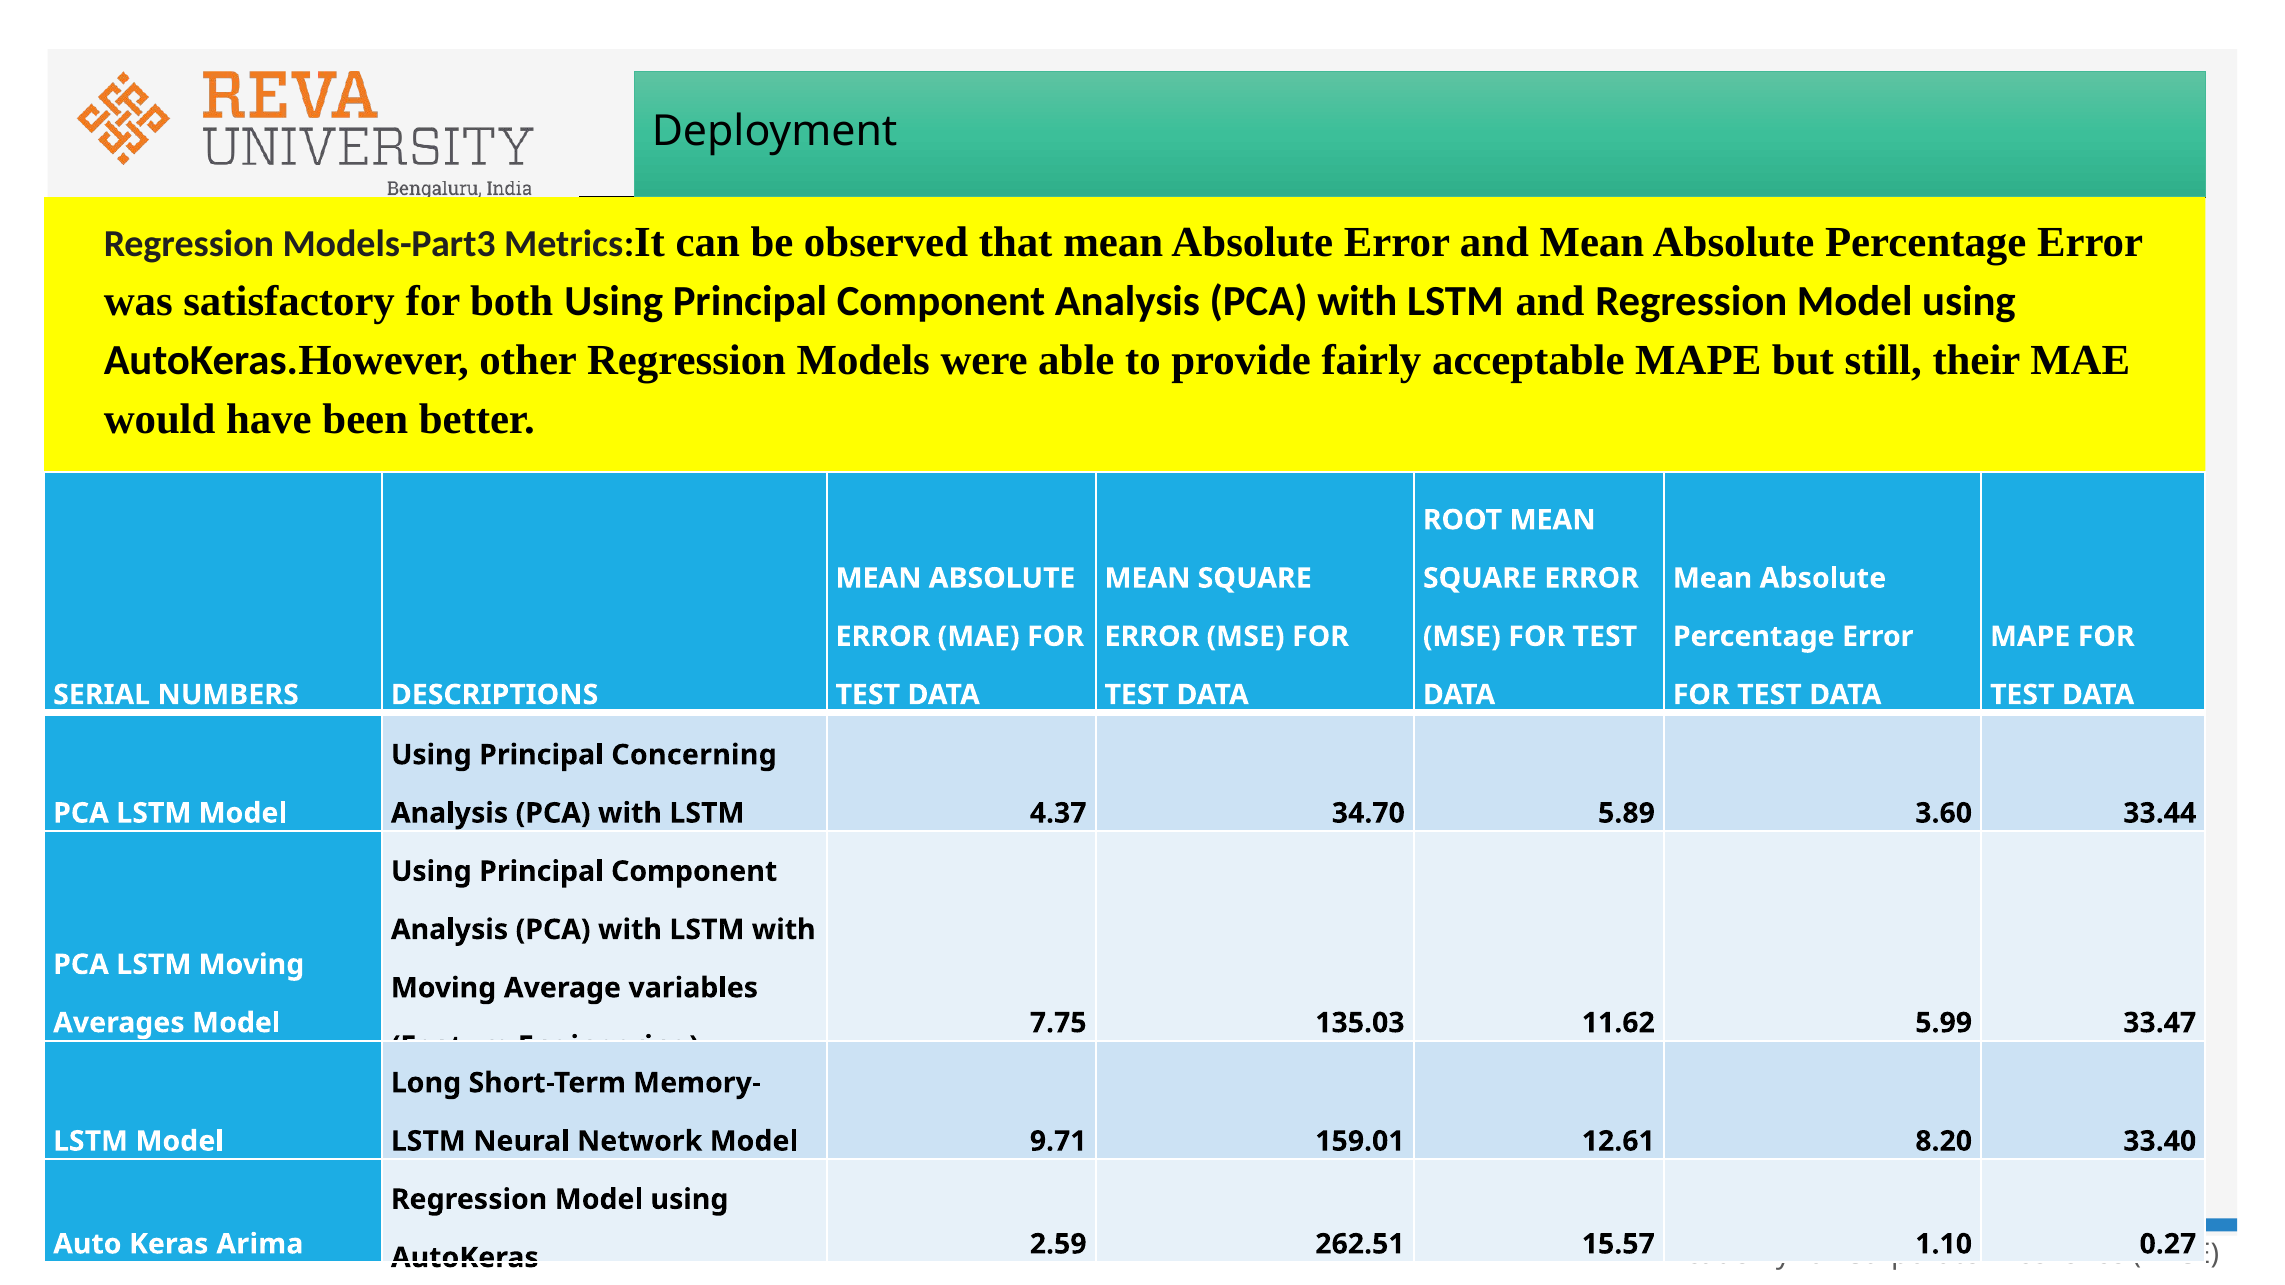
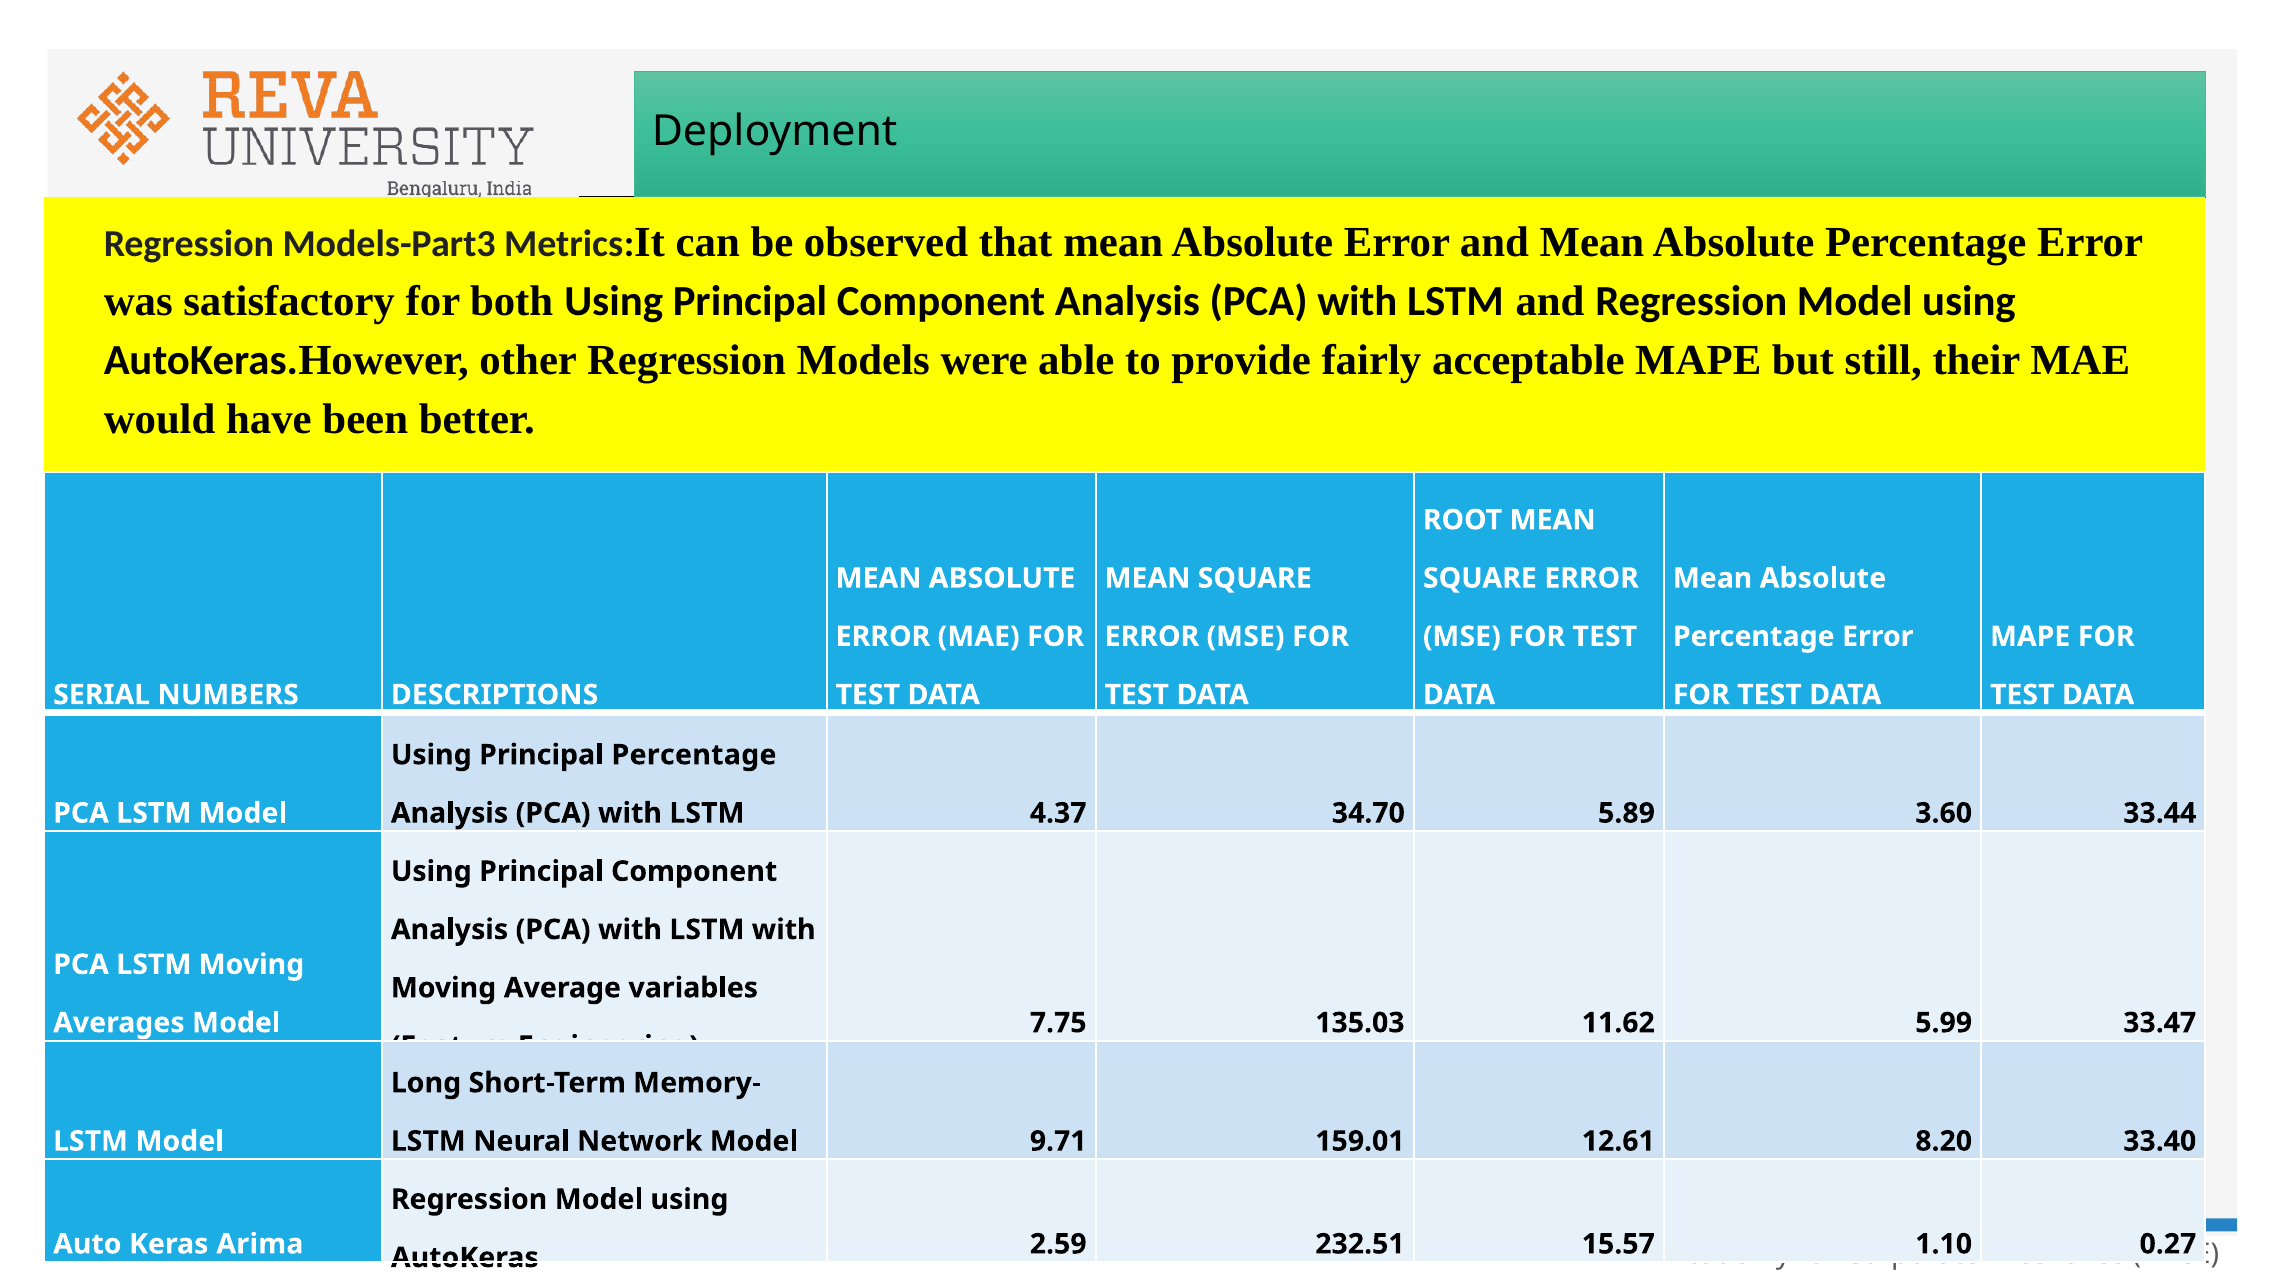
Principal Concerning: Concerning -> Percentage (694, 755)
262.51: 262.51 -> 232.51 (1360, 1244)
